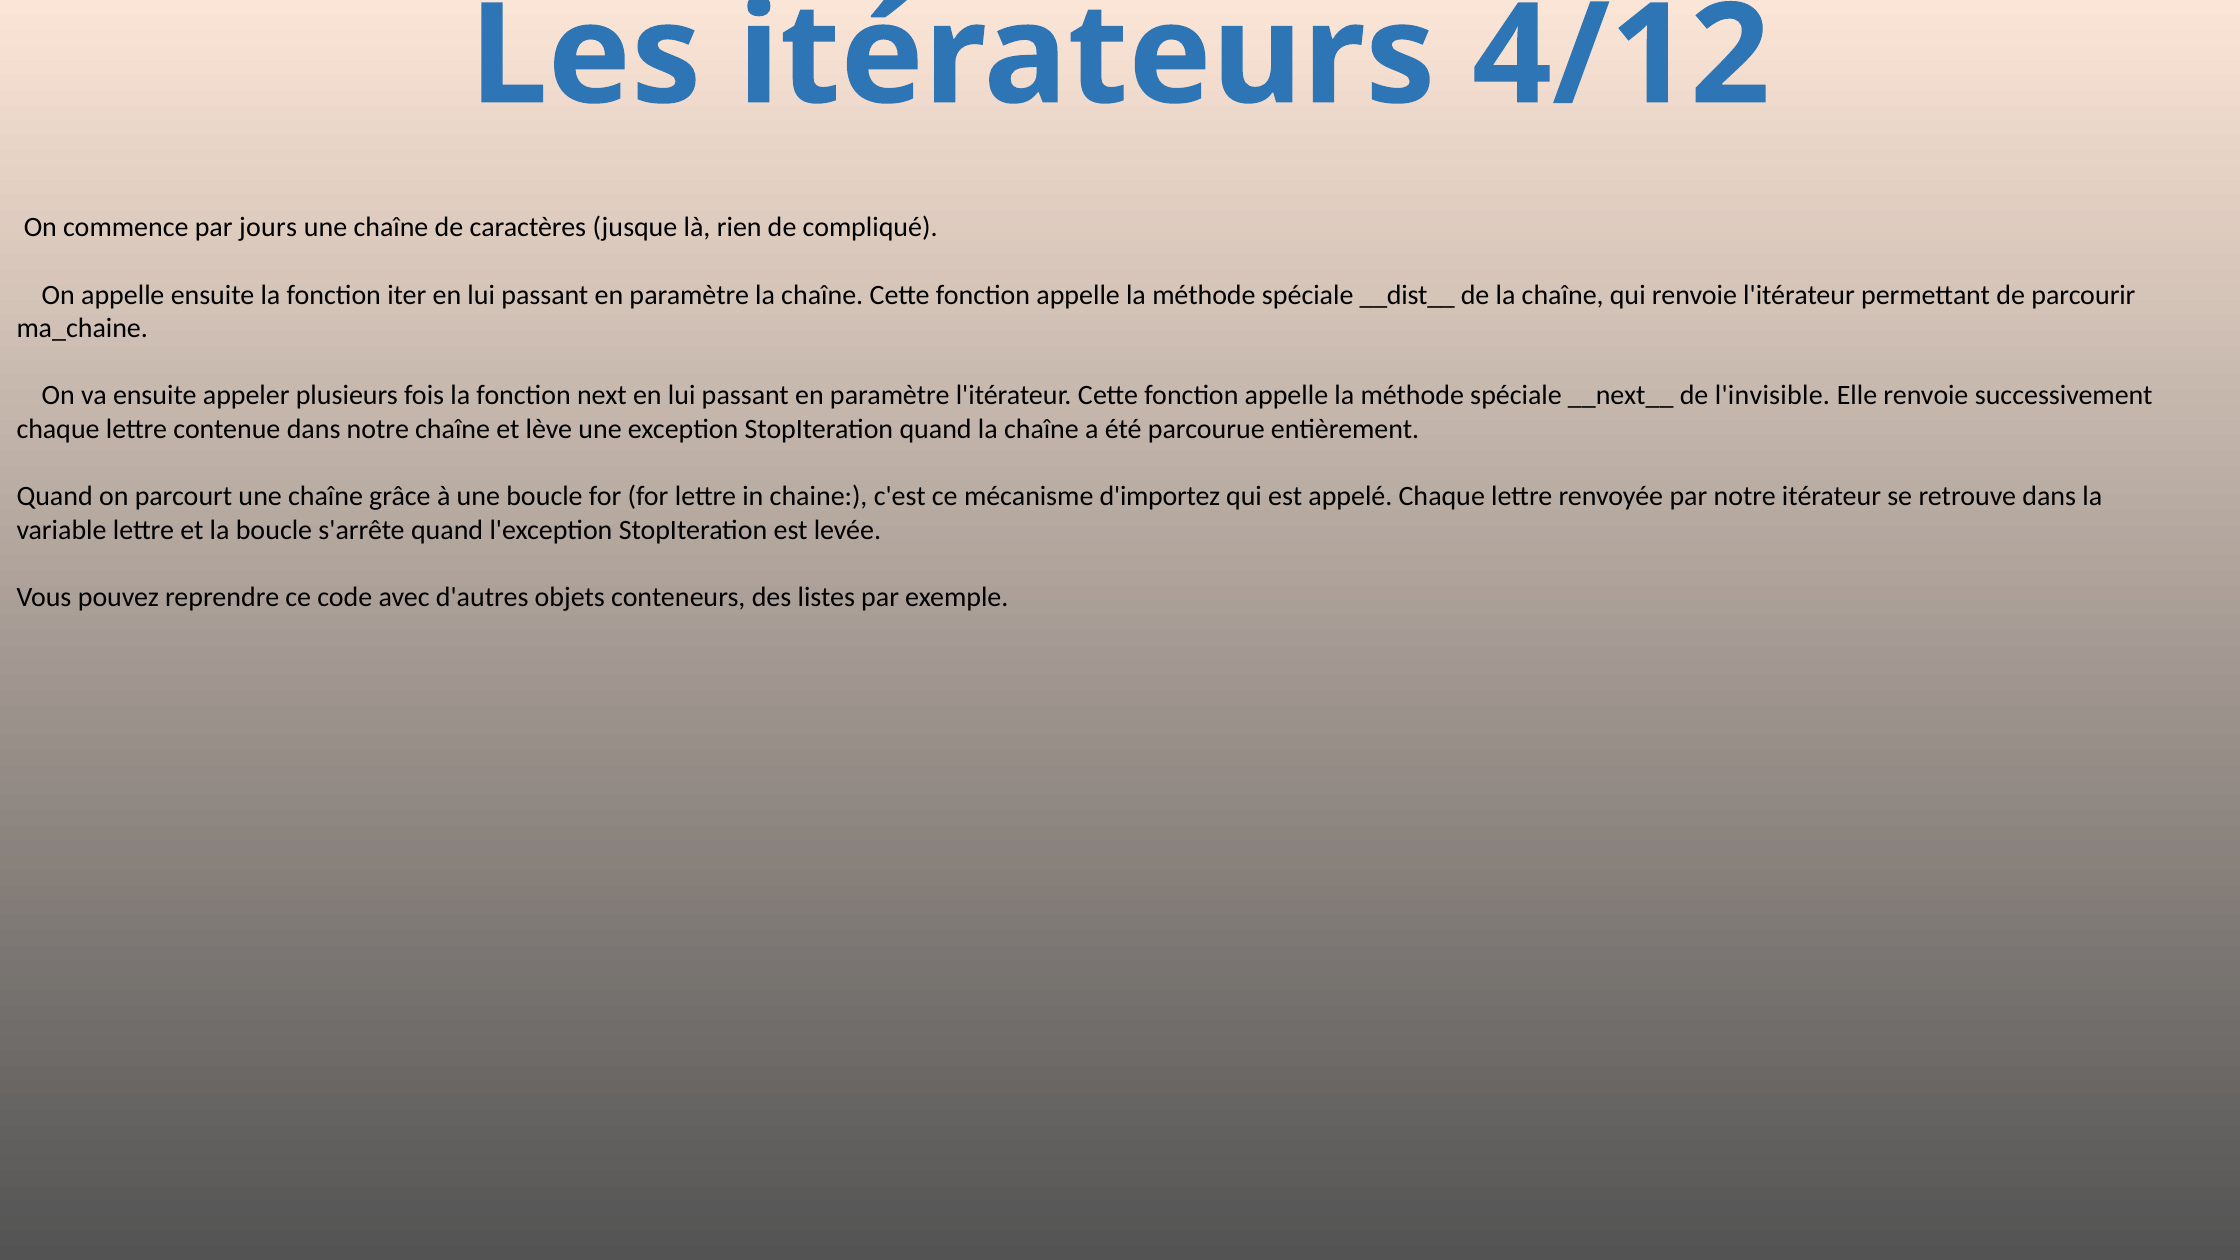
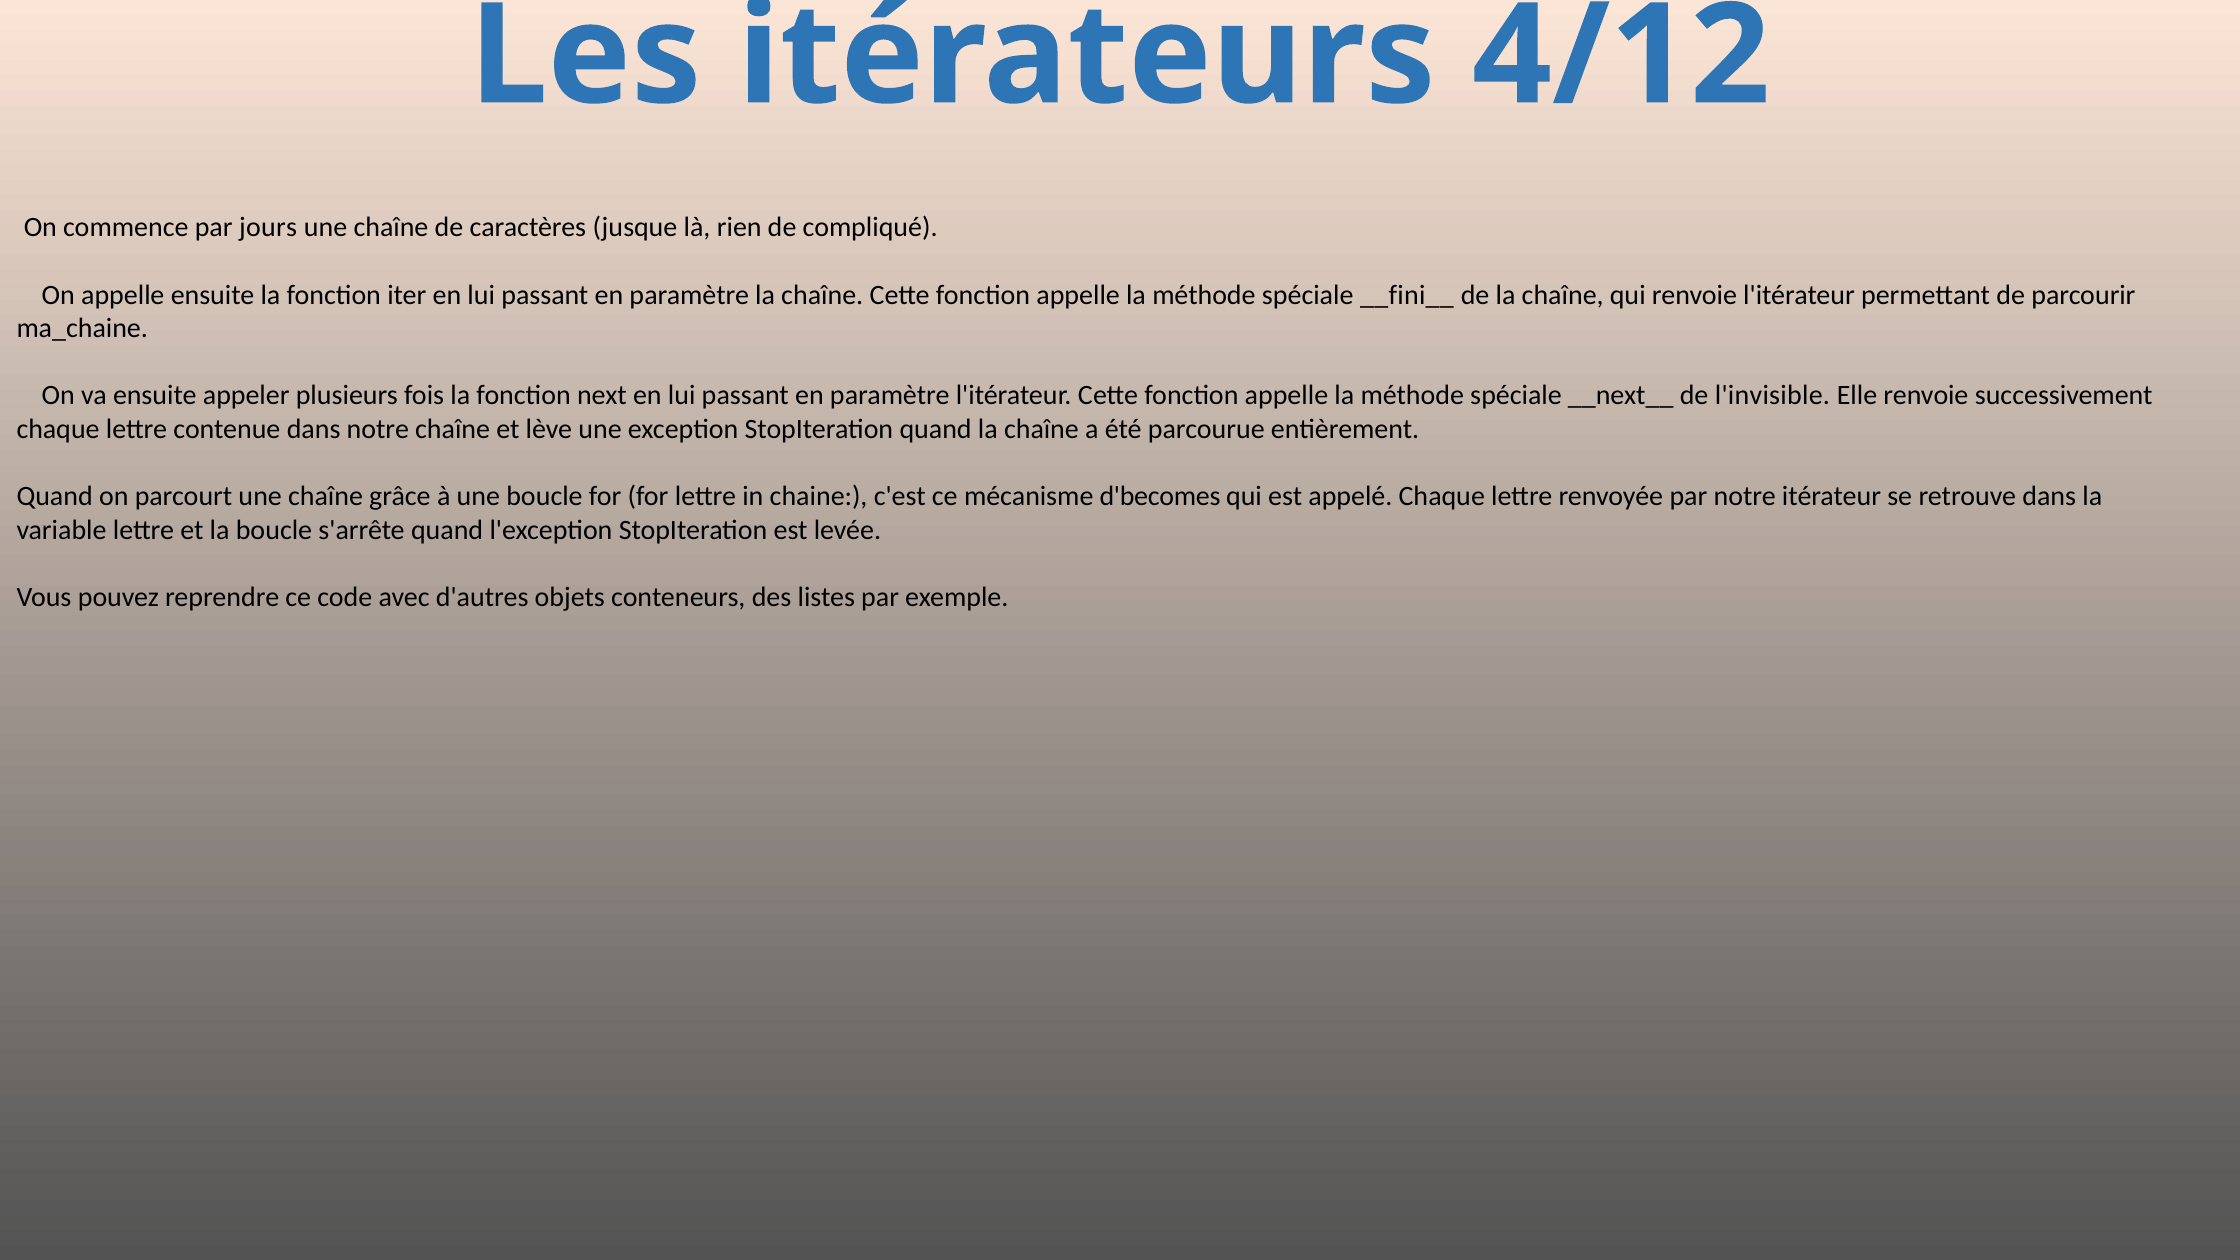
__dist__: __dist__ -> __fini__ (1407, 295)
d'importez: d'importez -> d'becomes (1160, 497)
